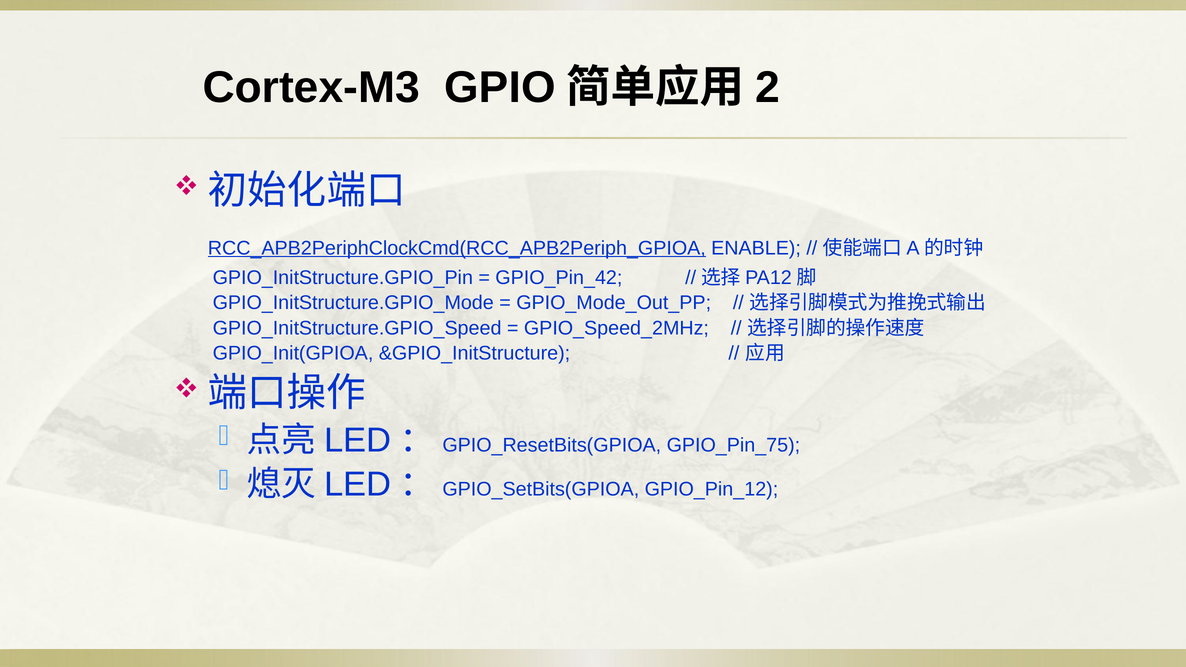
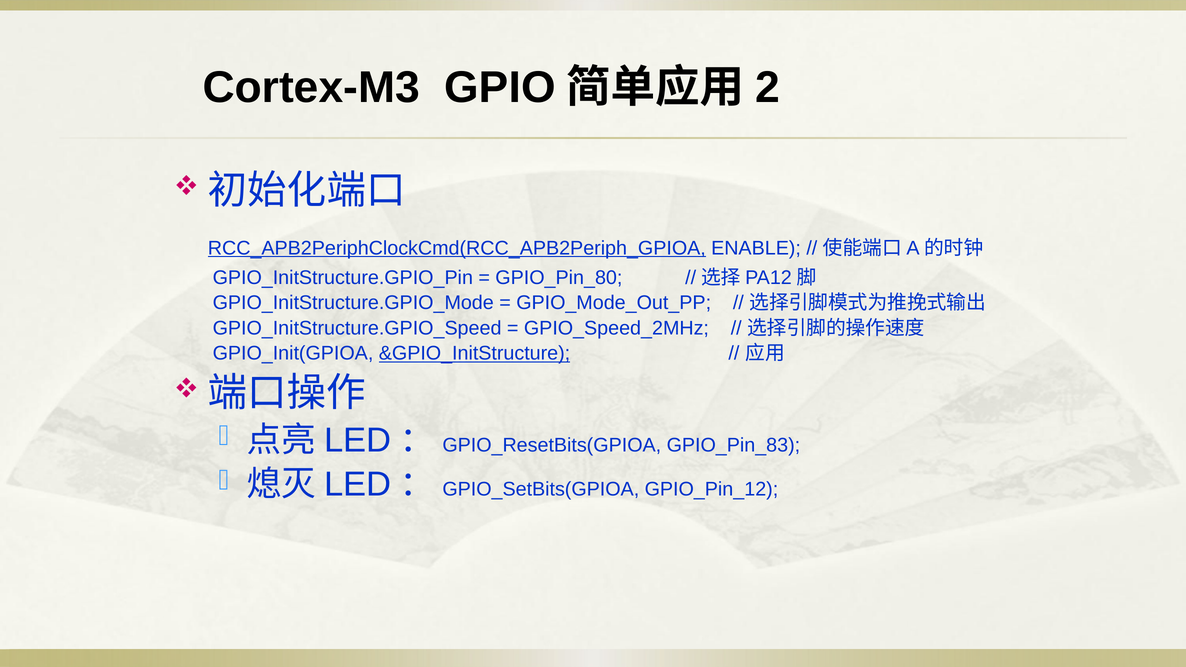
GPIO_Pin_42: GPIO_Pin_42 -> GPIO_Pin_80 (559, 278)
&GPIO_InitStructure underline: none -> present (475, 353)
GPIO_Pin_75: GPIO_Pin_75 -> GPIO_Pin_83 (733, 445)
